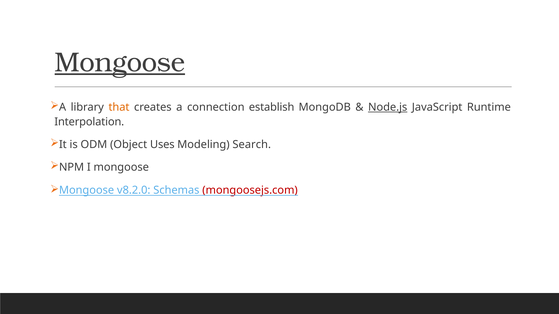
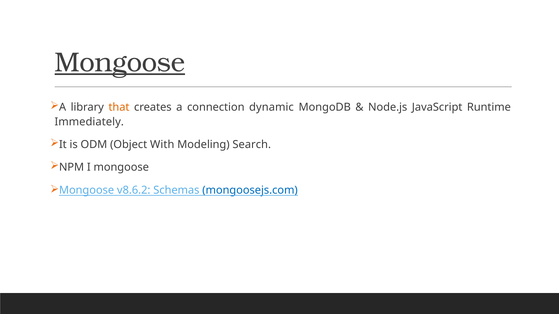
establish: establish -> dynamic (271, 107)
Node.js underline: present -> none (388, 107)
Interpolation: Interpolation -> Immediately (89, 122)
Uses: Uses -> With (162, 145)
v8.2.0: v8.2.0 -> v8.6.2 (134, 190)
mongoosejs.com colour: red -> blue (250, 190)
